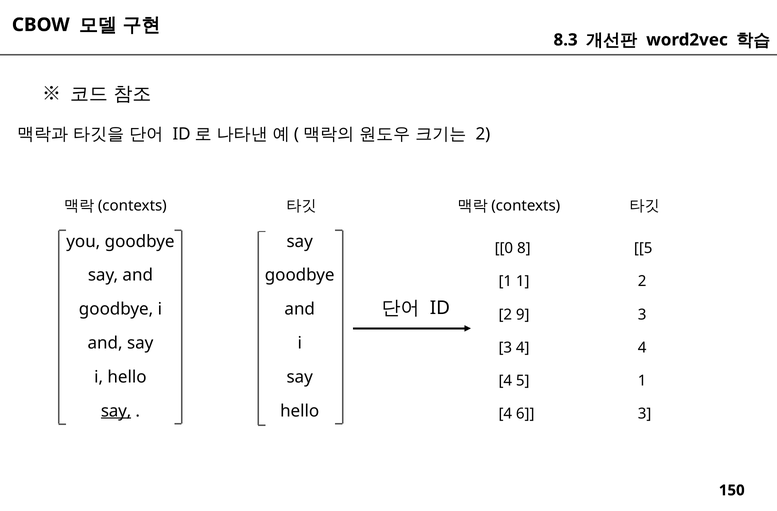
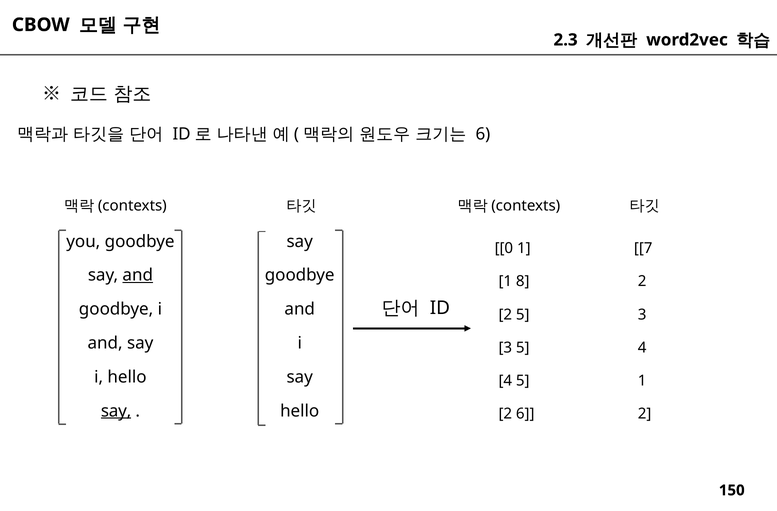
8.3: 8.3 -> 2.3 (566, 40)
2: 2 -> 6 (483, 134)
0 8: 8 -> 1 (524, 248)
5: 5 -> 7 (643, 248)
and underline: none -> present (138, 275)
1 1: 1 -> 8 (523, 281)
2 9: 9 -> 5 (523, 314)
4: 4 -> 5 (523, 347)
4: 4 -> 2 (505, 413)
3: 3 -> 2 (645, 413)
